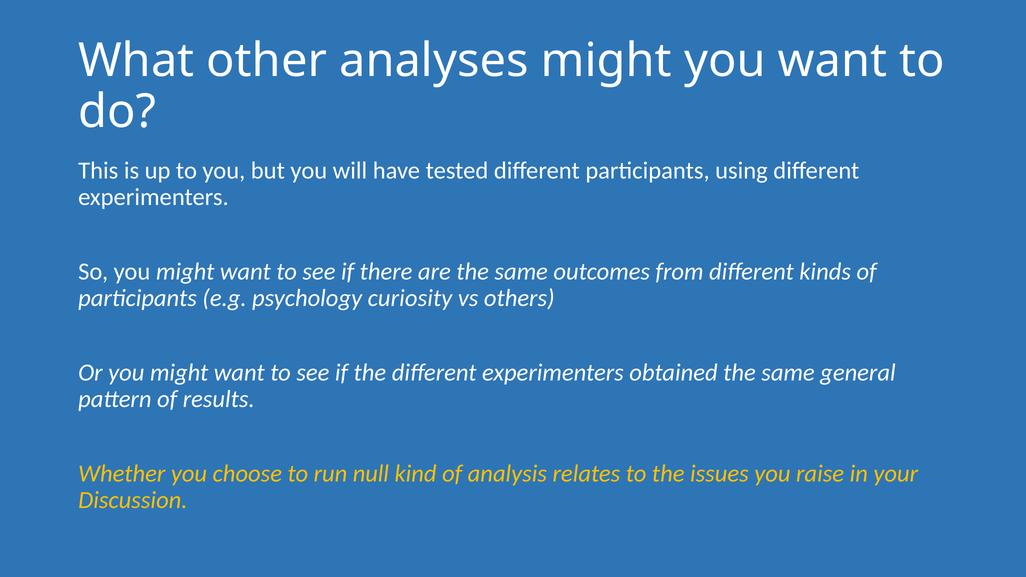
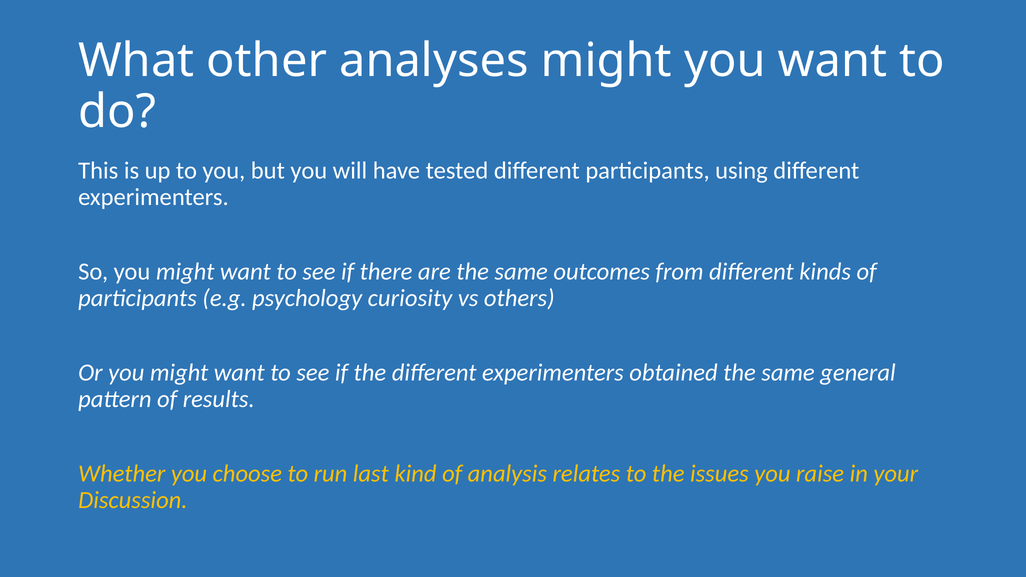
null: null -> last (371, 474)
